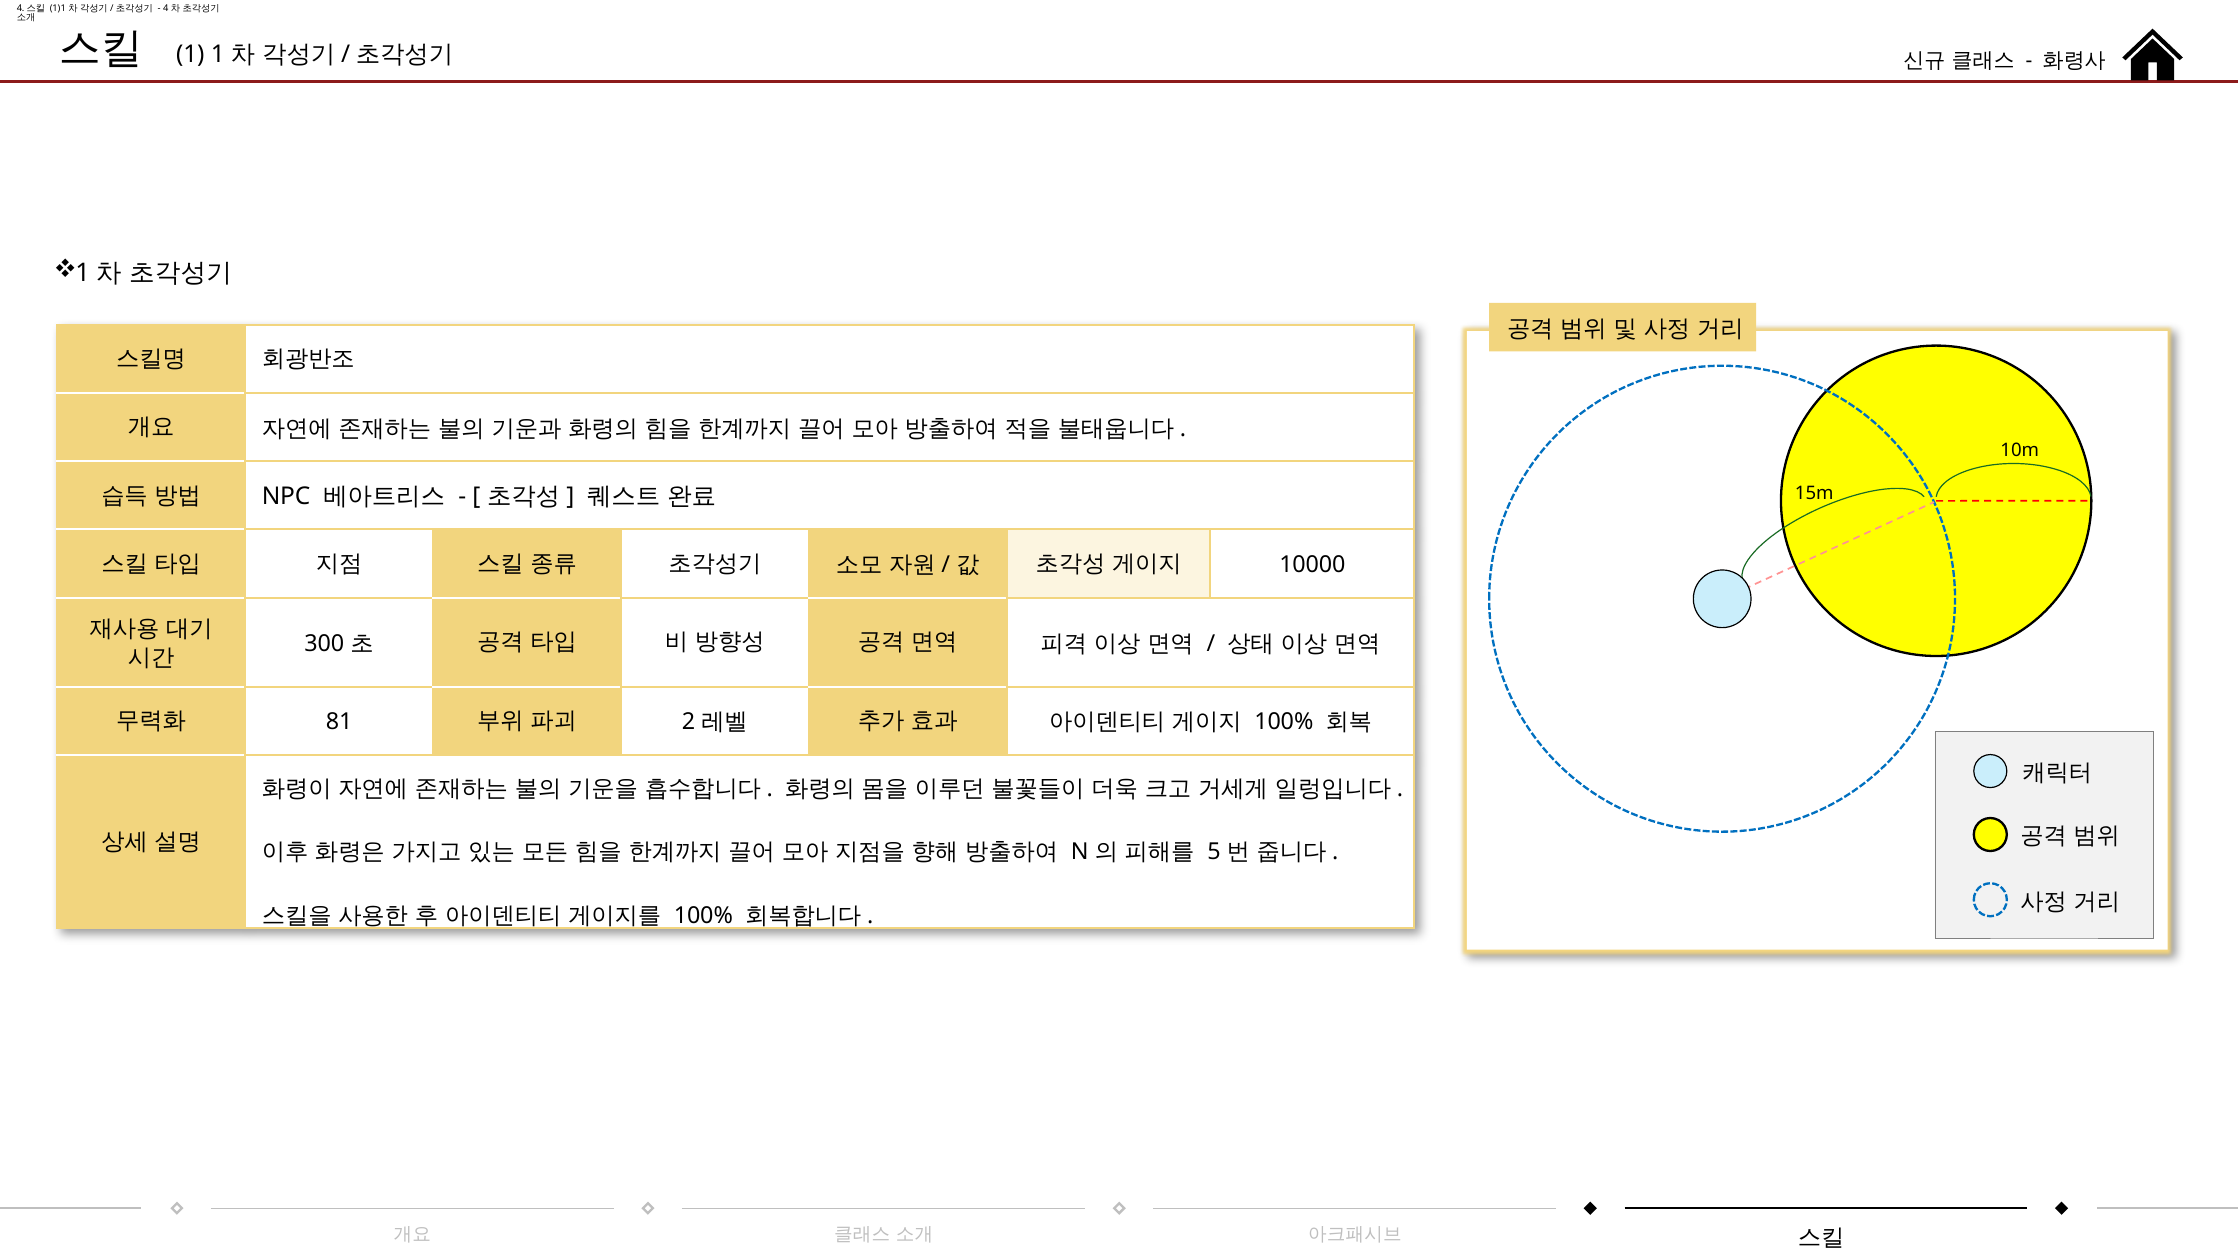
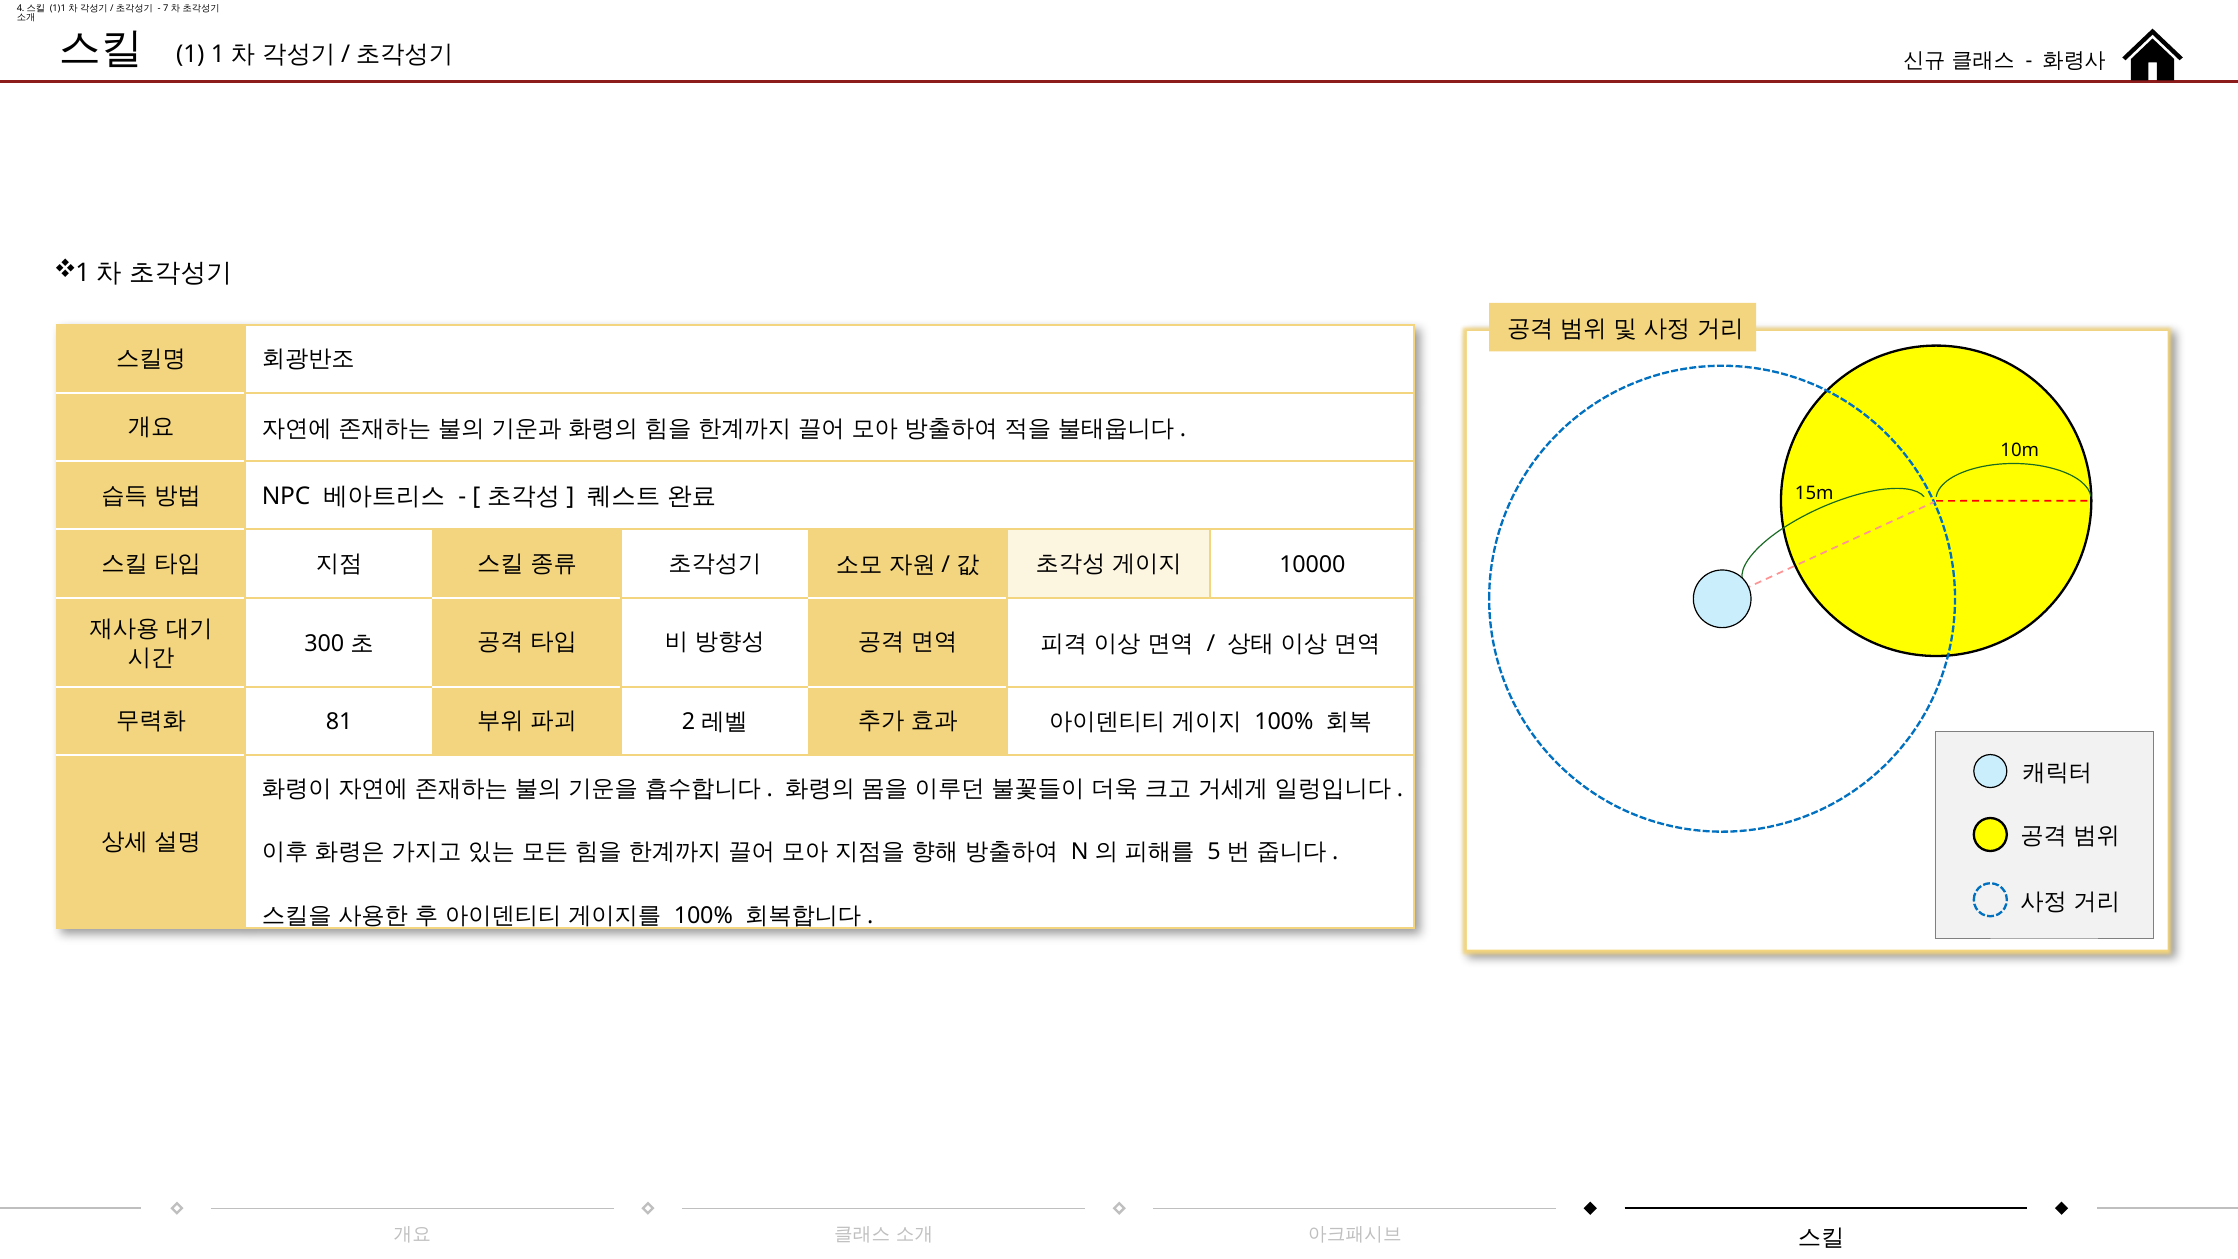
4: 4 -> 7 (166, 8)
